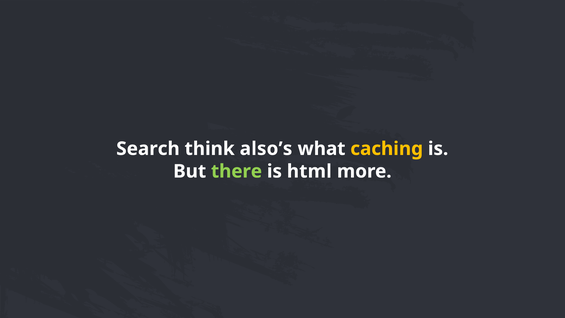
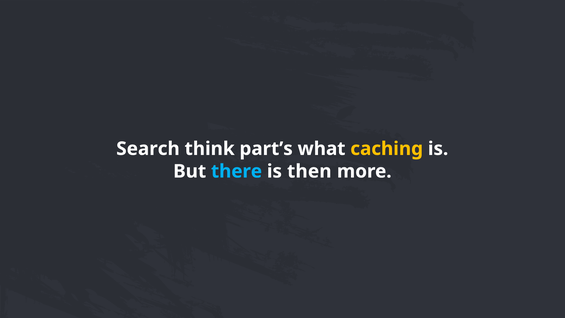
also’s: also’s -> part’s (266, 149)
there colour: light green -> light blue (237, 171)
html: html -> then (309, 171)
